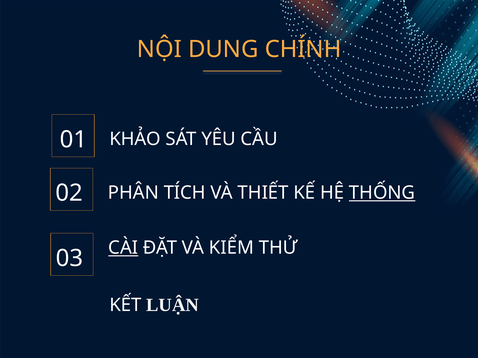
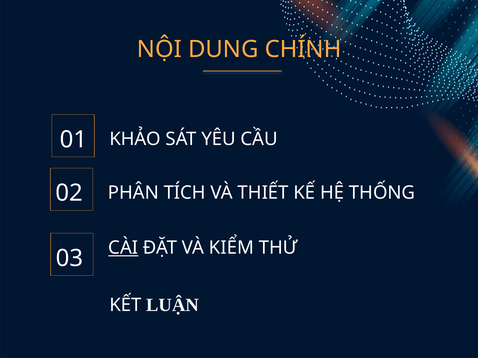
THỐNG underline: present -> none (382, 193)
